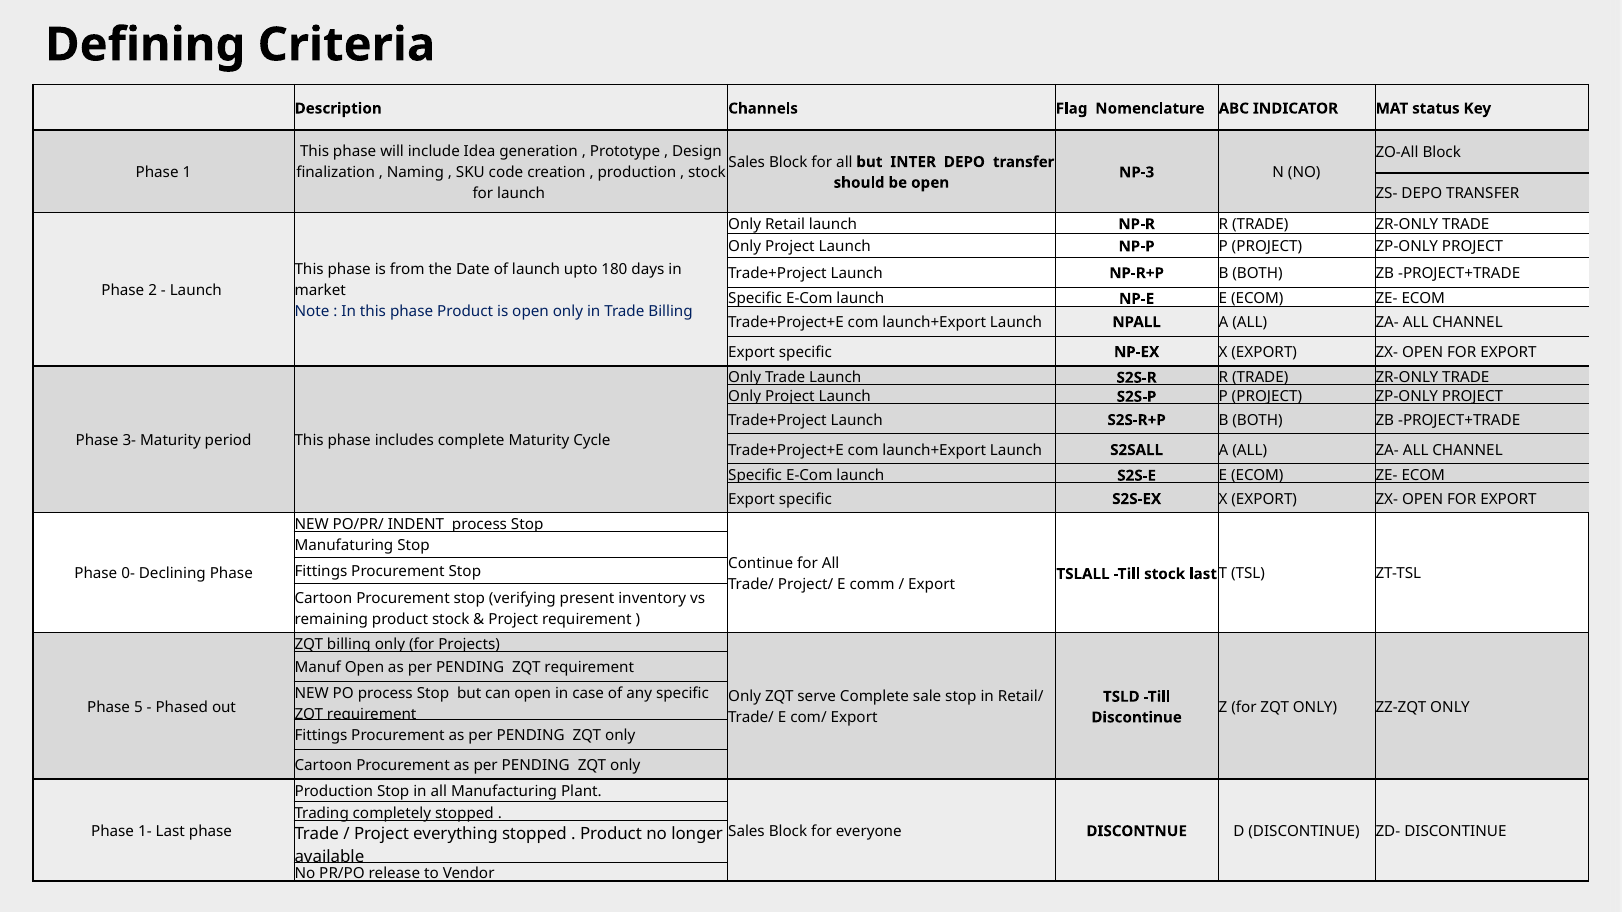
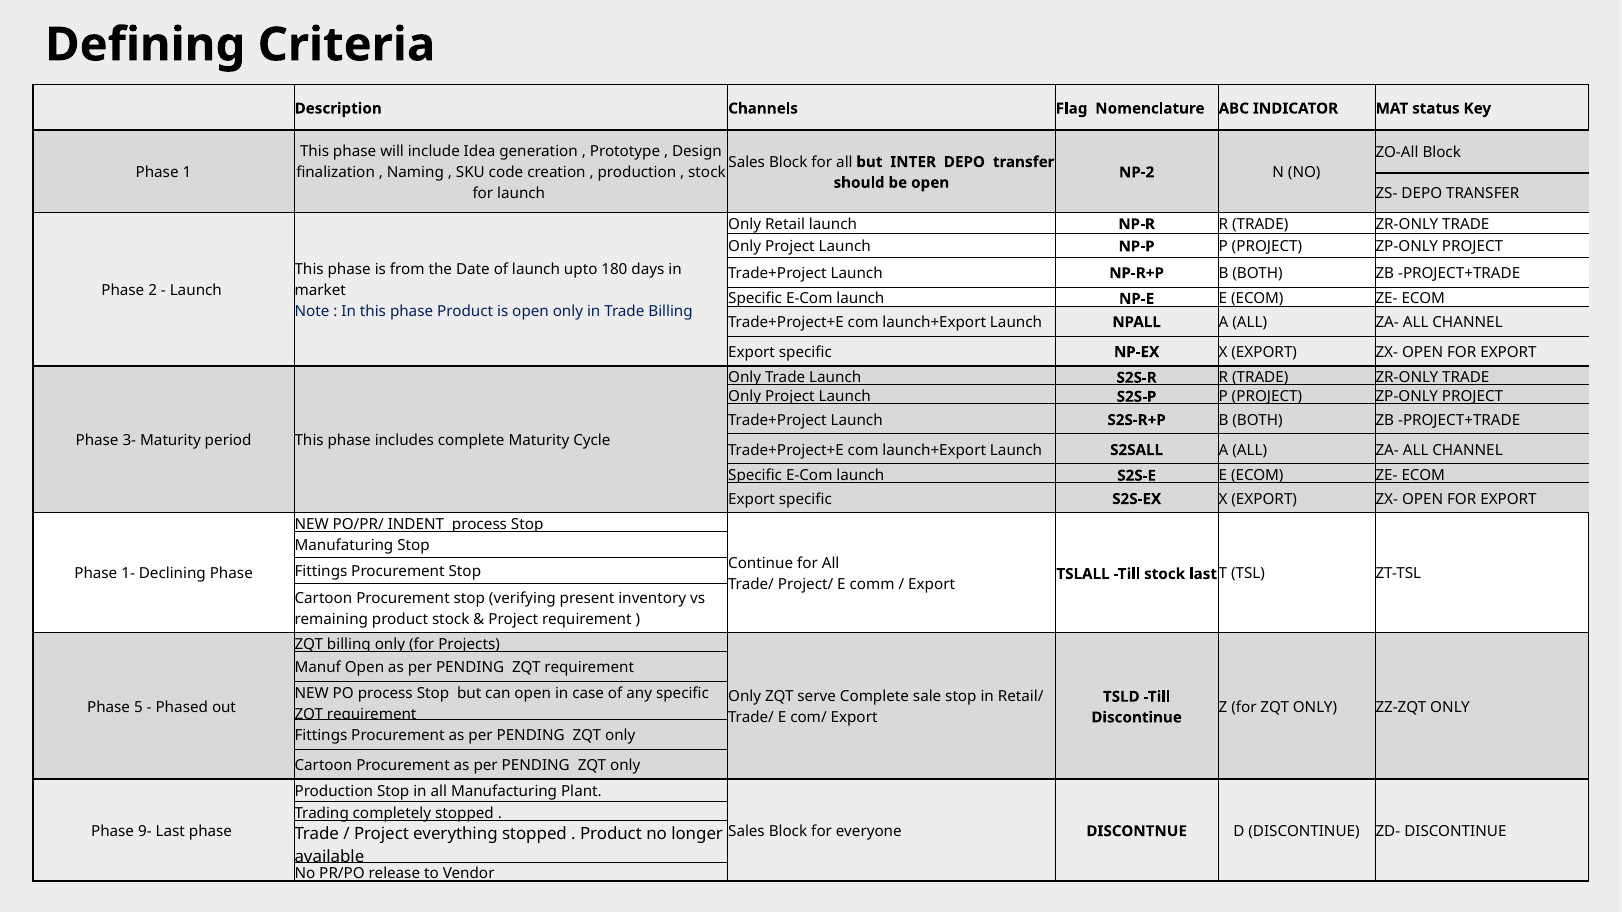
NP-3: NP-3 -> NP-2 (1137, 172)
0-: 0- -> 1- (128, 574)
1-: 1- -> 9- (145, 831)
